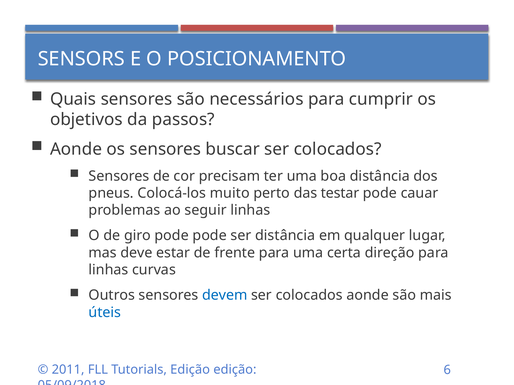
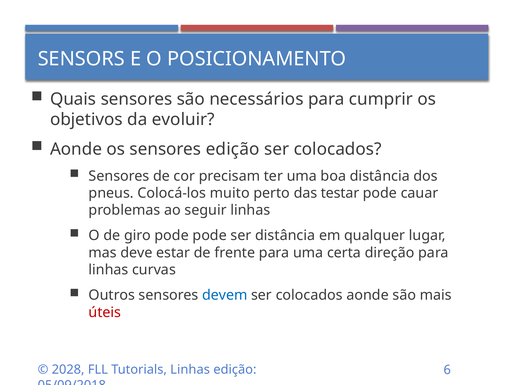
passos: passos -> evoluir (183, 120)
sensores buscar: buscar -> edição (233, 149)
úteis colour: blue -> red (105, 313)
2011: 2011 -> 2028 (68, 370)
Tutorials Edição: Edição -> Linhas (190, 370)
